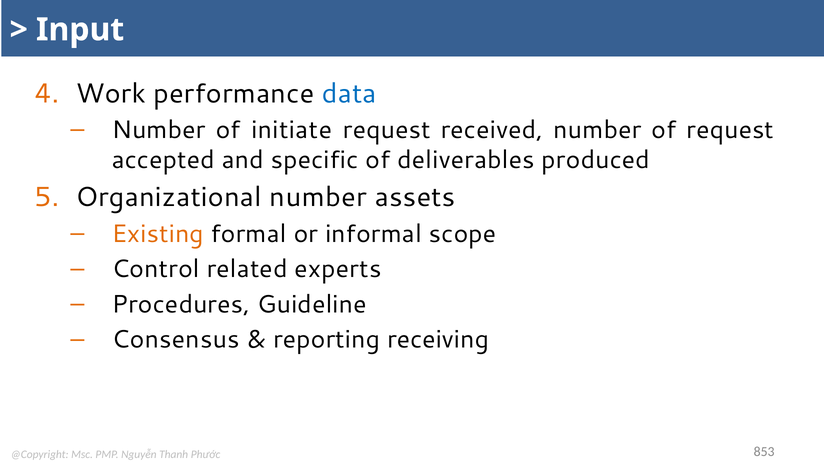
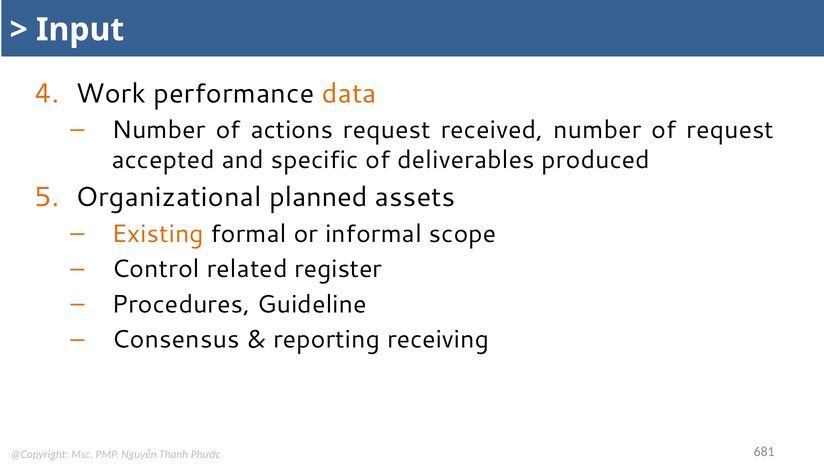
data colour: blue -> orange (349, 93)
initiate: initiate -> actions (292, 130)
Organizational number: number -> planned (319, 197)
experts: experts -> register (338, 269)
853: 853 -> 681 (764, 451)
